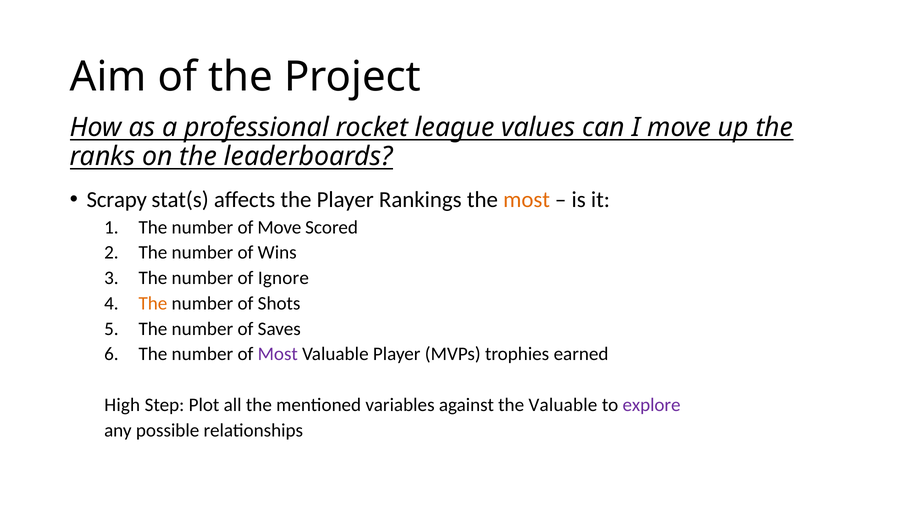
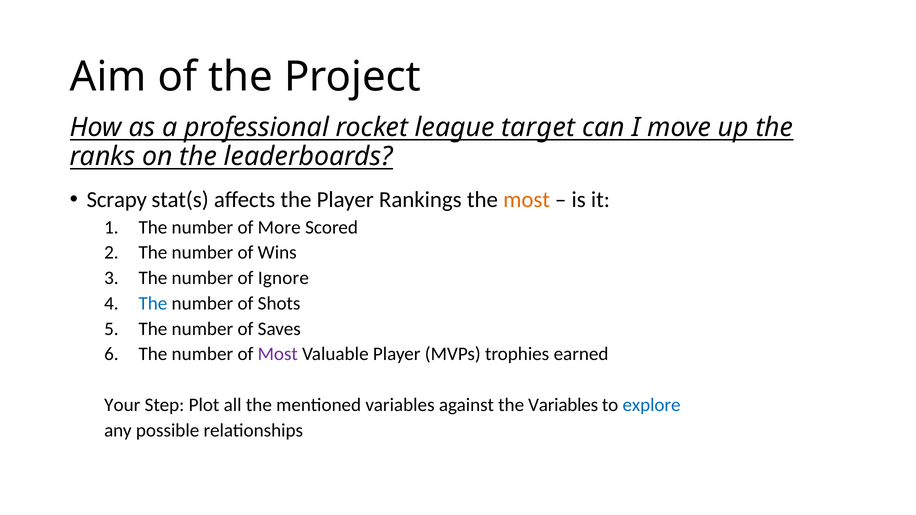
values: values -> target (538, 128)
of Move: Move -> More (279, 227)
The colour: orange -> blue (153, 304)
High: High -> Your (122, 405)
the Valuable: Valuable -> Variables (563, 405)
explore colour: purple -> blue (652, 405)
